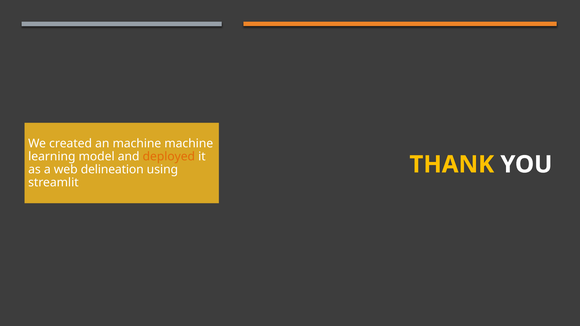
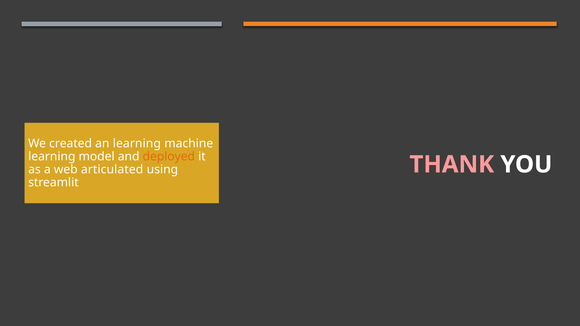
an machine: machine -> learning (137, 143)
THANK colour: yellow -> pink (452, 165)
delineation: delineation -> articulated (112, 170)
